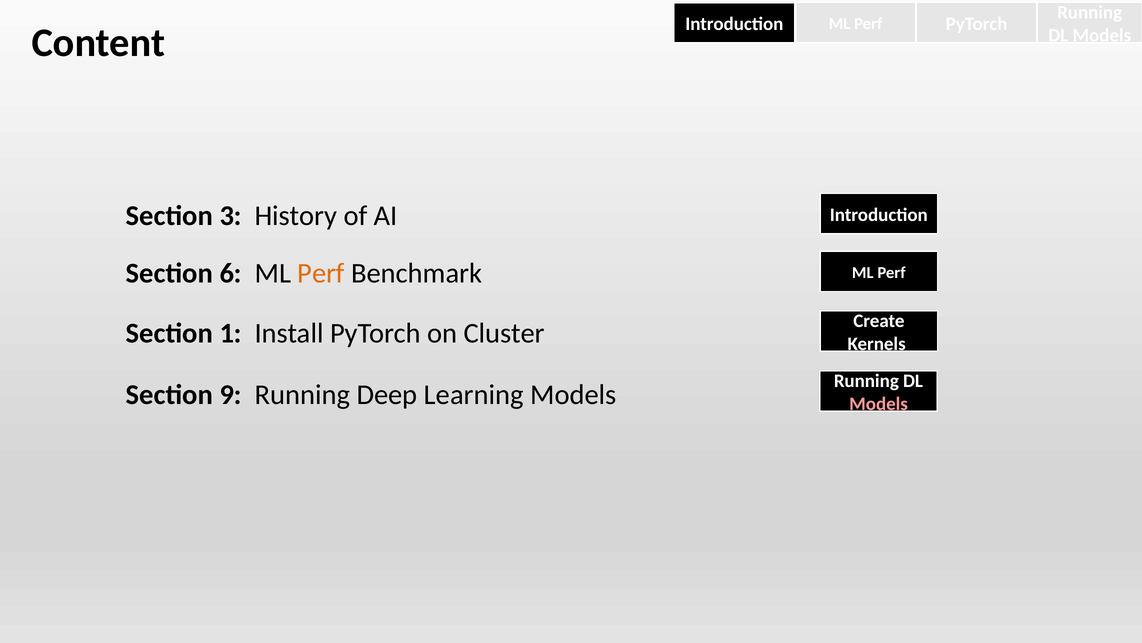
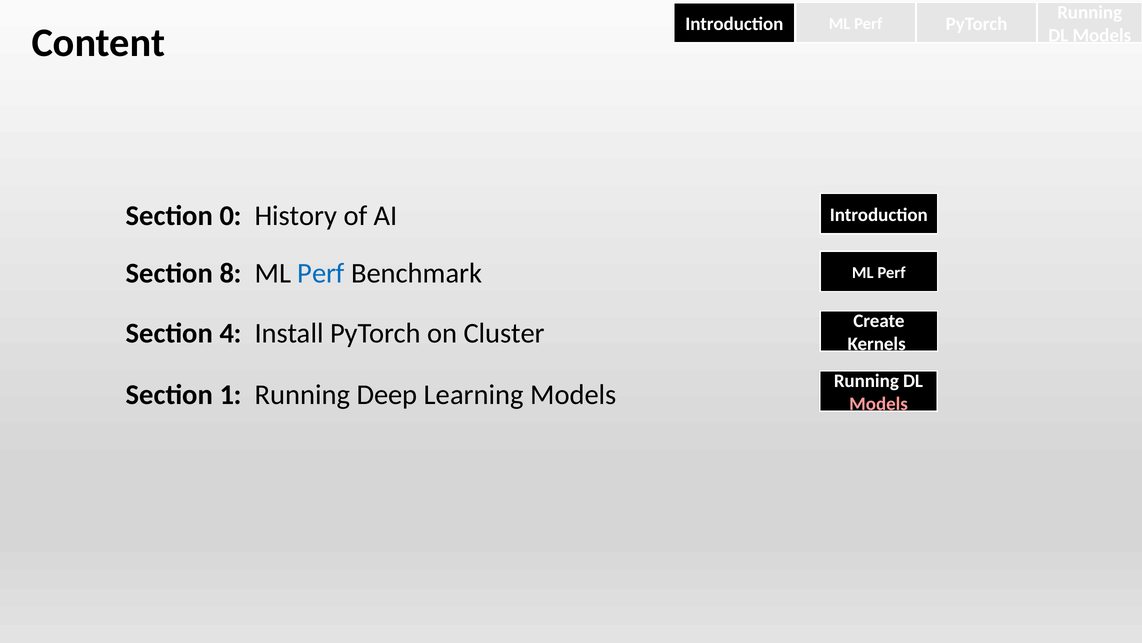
3: 3 -> 0 (231, 216)
6: 6 -> 8 (231, 273)
Perf colour: orange -> blue (321, 273)
1: 1 -> 4 (231, 333)
9: 9 -> 1 (231, 395)
